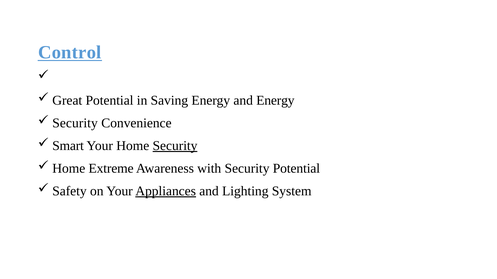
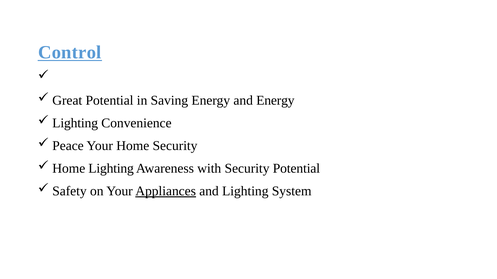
Security: Security -> Lighting (75, 123)
Smart: Smart -> Peace (68, 146)
Security underline: present -> none (175, 146)
Home Extreme: Extreme -> Lighting (111, 169)
